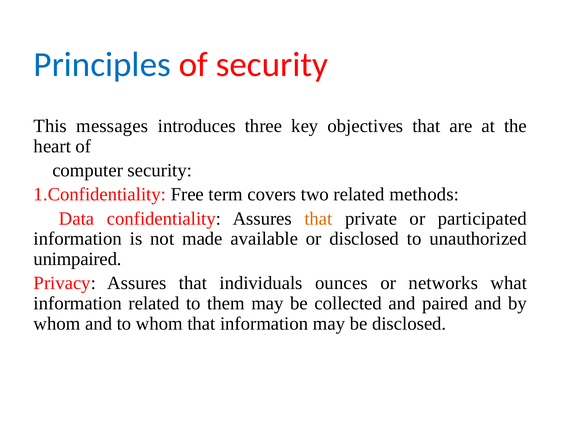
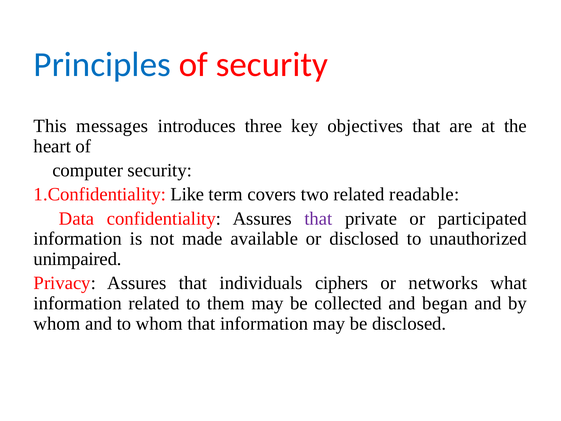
Free: Free -> Like (187, 194)
methods: methods -> readable (424, 194)
that colour: orange -> purple (318, 218)
ounces: ounces -> ciphers (342, 283)
paired: paired -> began (445, 303)
